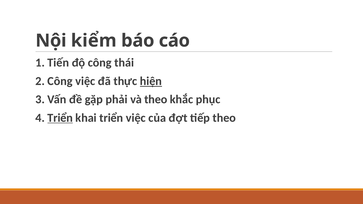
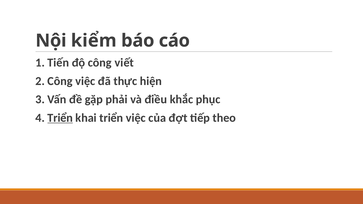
thái: thái -> viết (124, 63)
hiện underline: present -> none (151, 81)
và theo: theo -> điều (156, 100)
